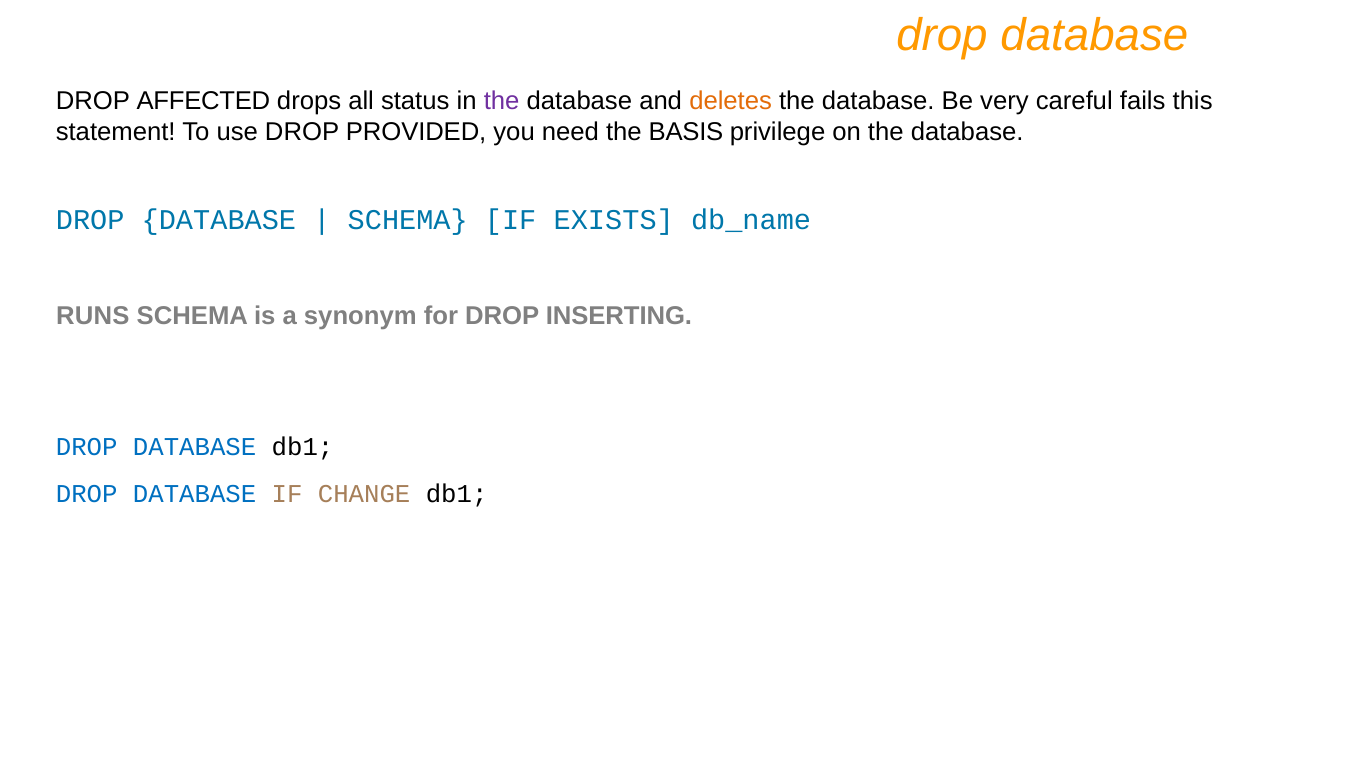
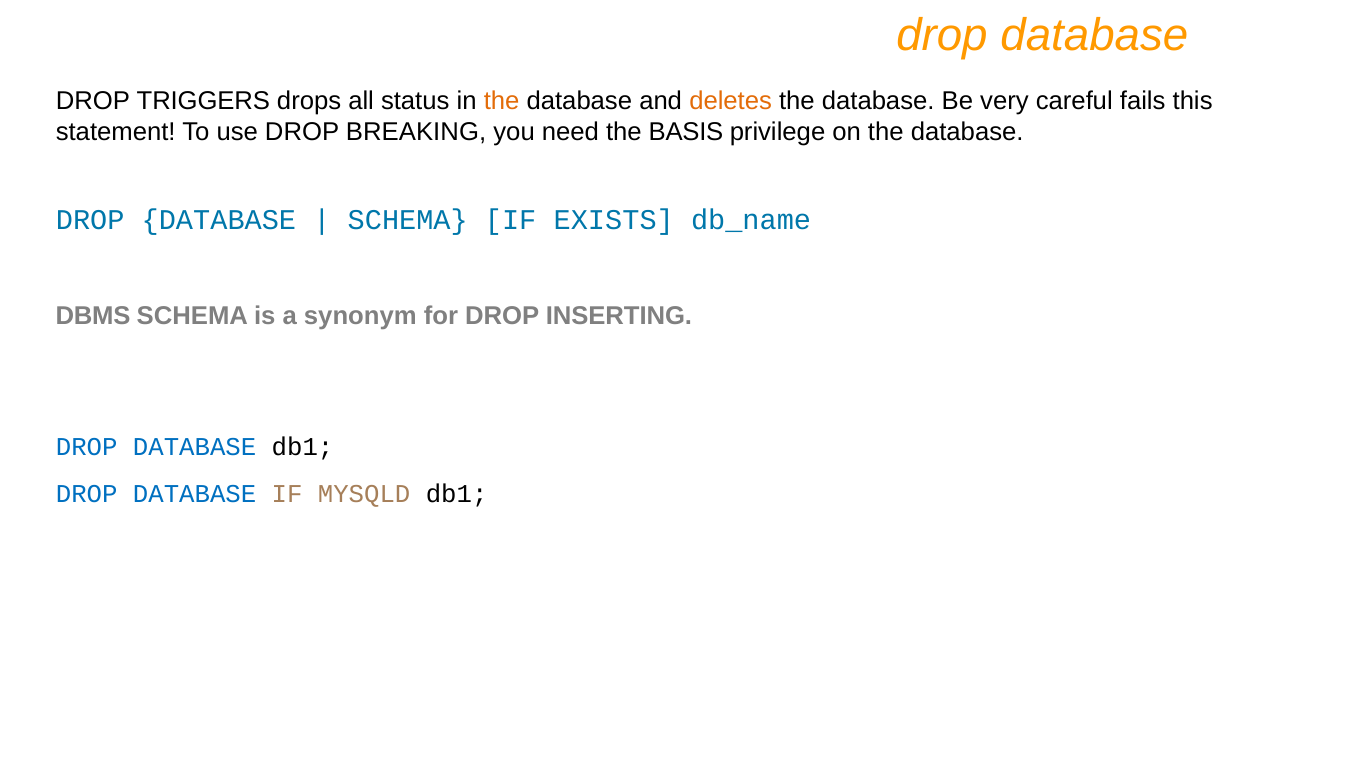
AFFECTED: AFFECTED -> TRIGGERS (203, 101)
the colour: purple -> orange (502, 101)
PROVIDED: PROVIDED -> BREAKING (416, 132)
RUNS: RUNS -> DBMS (93, 316)
CHANGE: CHANGE -> MYSQLD (364, 493)
